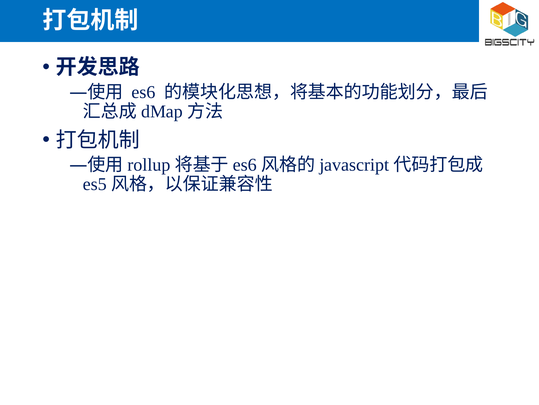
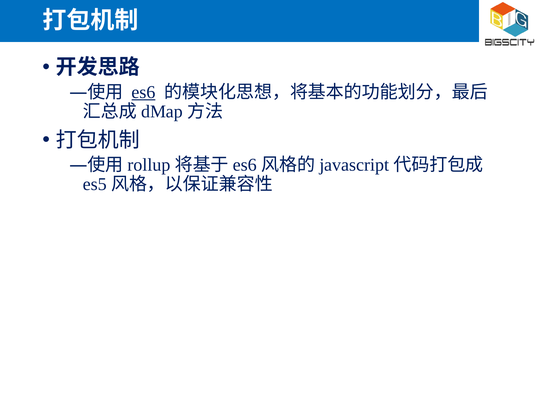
es6 underline: none -> present (144, 92)
